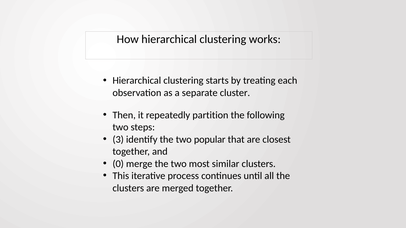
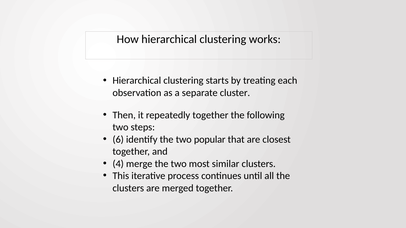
repeatedly partition: partition -> together (210, 115)
3: 3 -> 6 (118, 140)
0: 0 -> 4 (118, 164)
